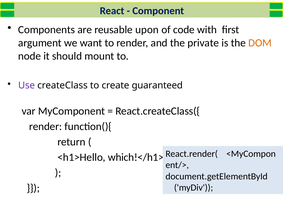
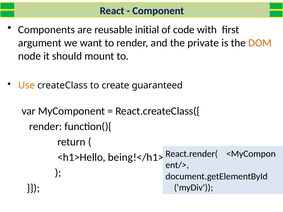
upon: upon -> initial (147, 30)
Use colour: purple -> orange (27, 86)
which!</h1>: which!</h1> -> being!</h1> (136, 157)
